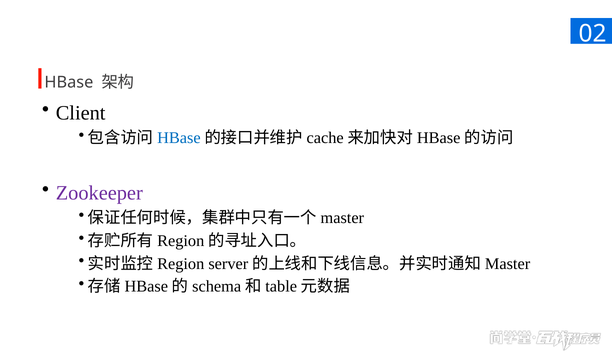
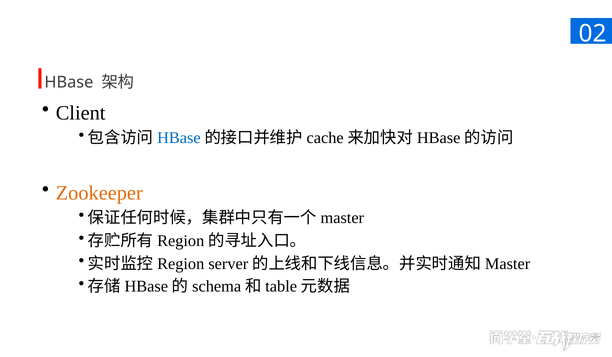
Zookeeper colour: purple -> orange (99, 193)
